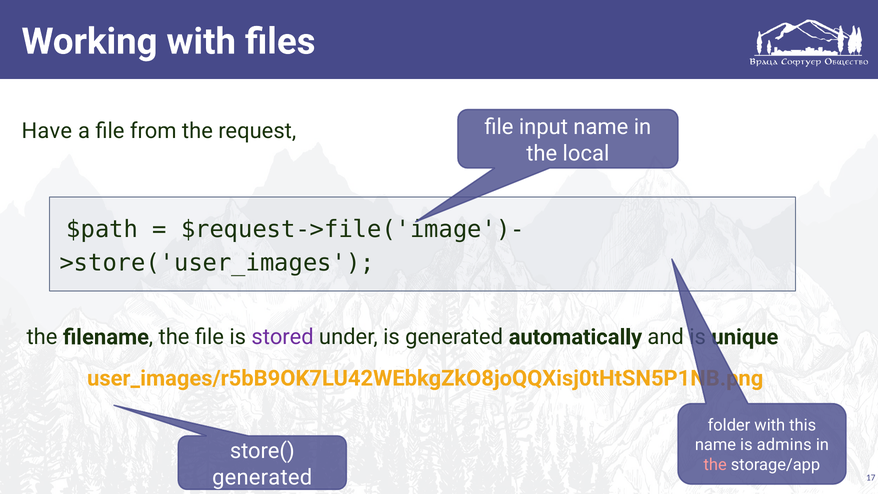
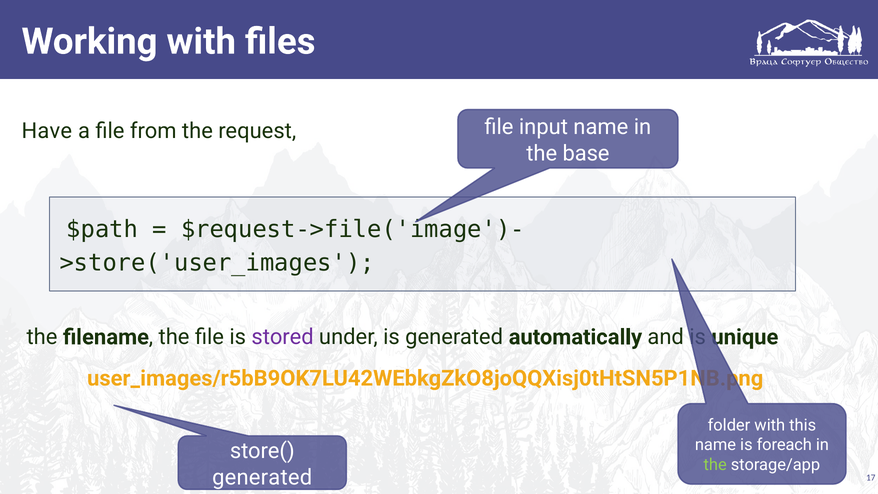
local: local -> base (586, 153)
admins: admins -> foreach (784, 445)
the colour: pink -> light green (715, 465)
